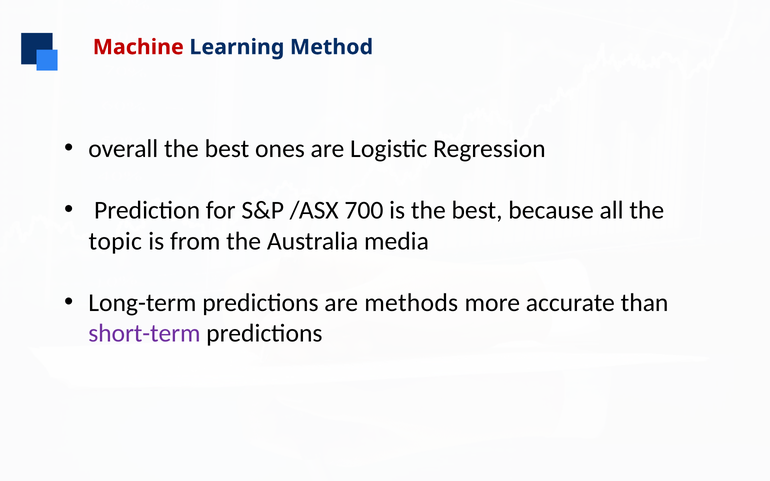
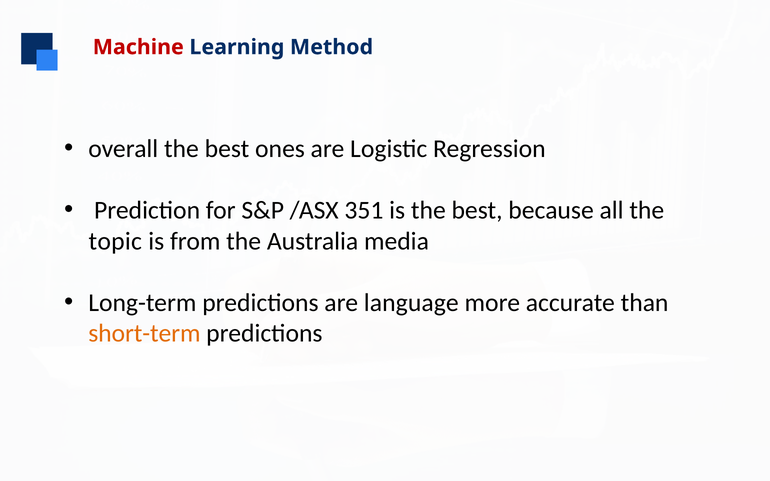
700: 700 -> 351 (364, 210)
methods: methods -> language (411, 303)
short-term colour: purple -> orange (144, 334)
